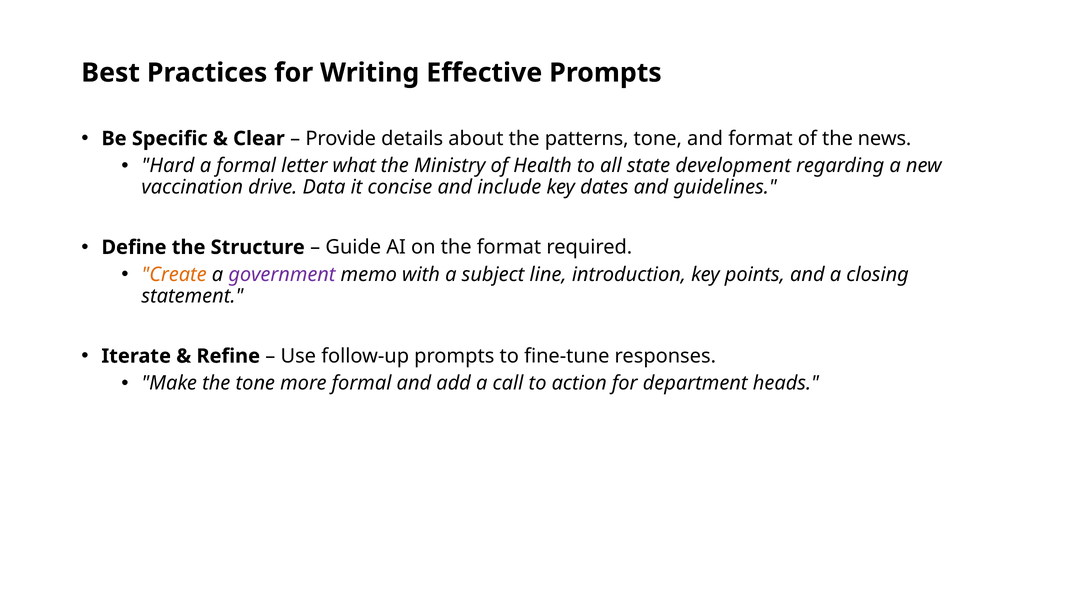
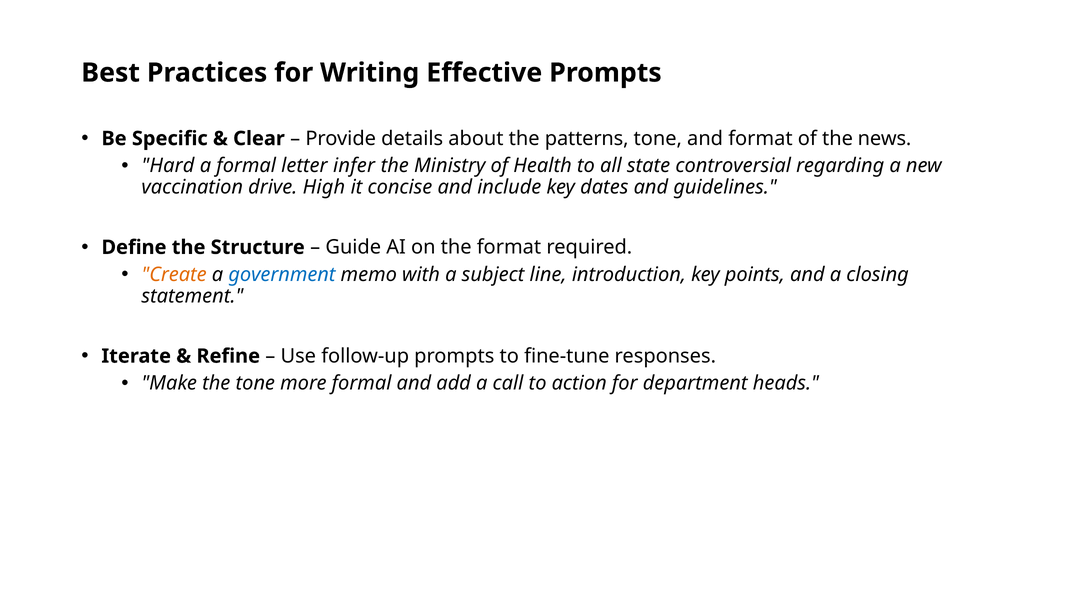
what: what -> infer (354, 166)
development: development -> controversial (733, 166)
Data: Data -> High (324, 187)
government colour: purple -> blue (282, 274)
